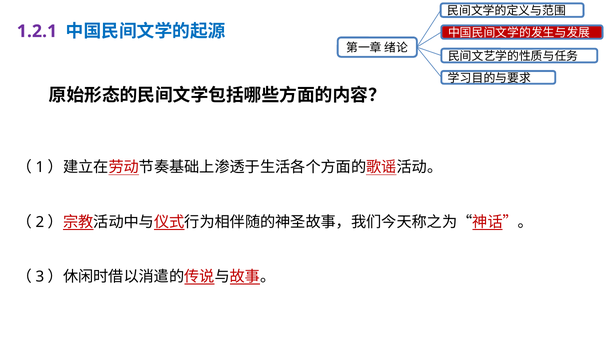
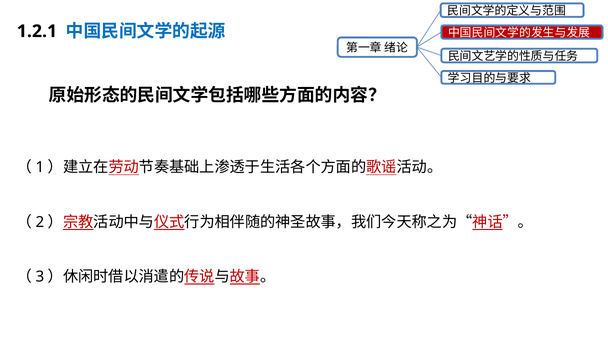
1.2.1 colour: purple -> black (37, 31)
